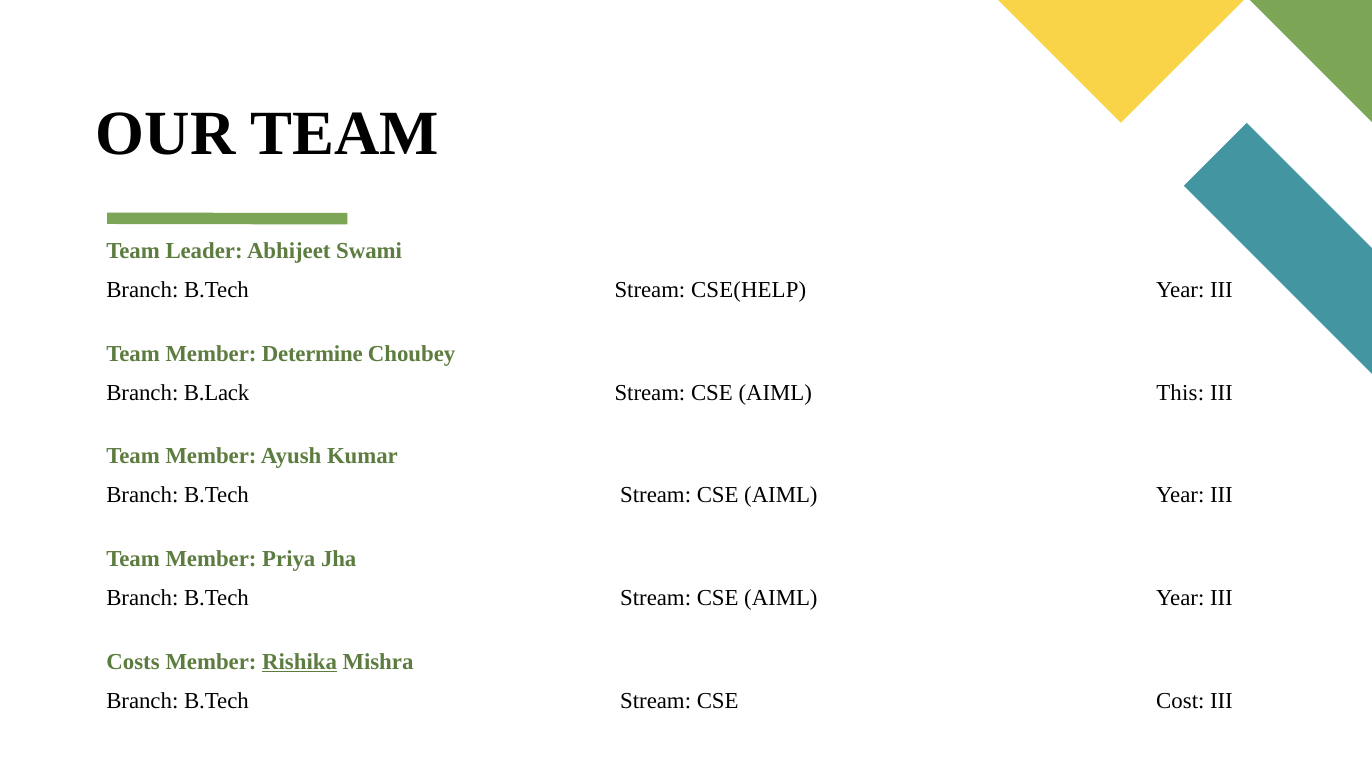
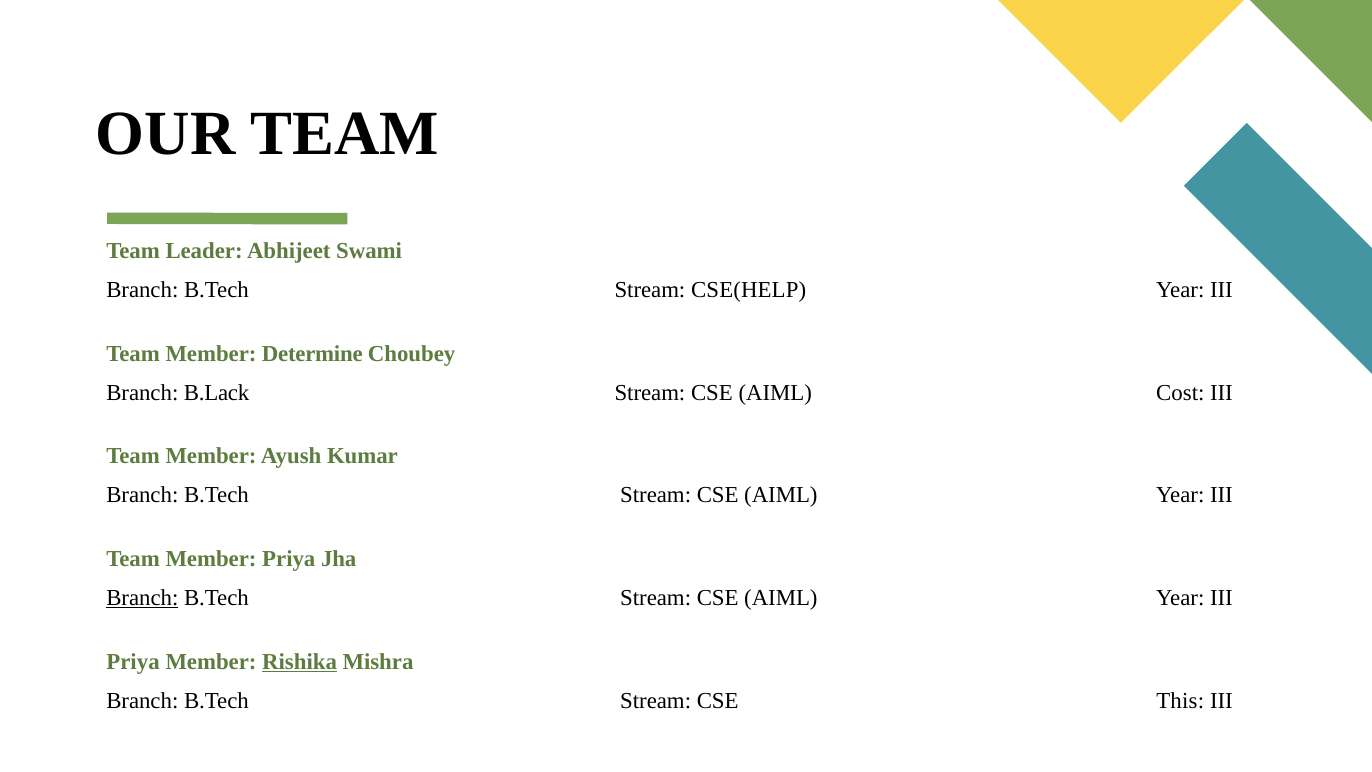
This: This -> Cost (1180, 392)
Branch underline: none -> present (142, 598)
Costs: Costs -> Priya (133, 661)
Cost: Cost -> This (1180, 700)
